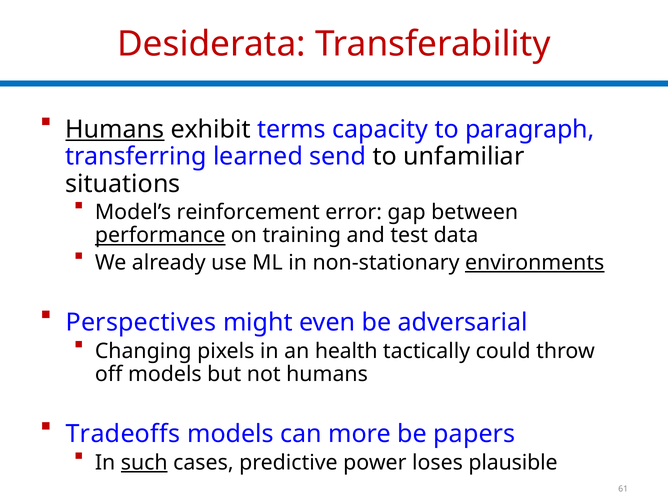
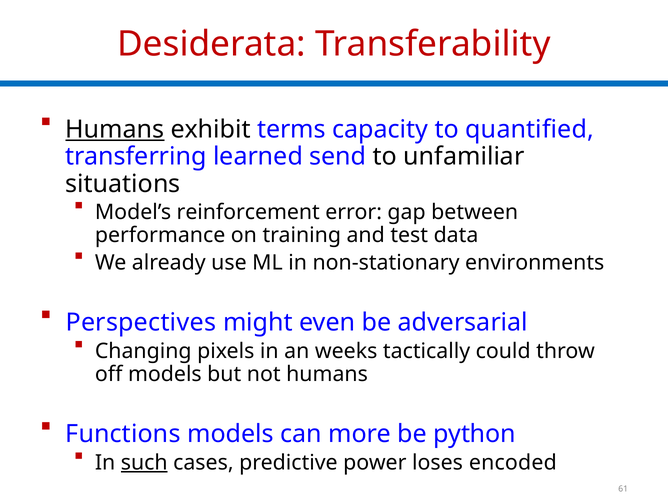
paragraph: paragraph -> quantified (530, 130)
performance underline: present -> none (160, 235)
environments underline: present -> none (535, 263)
health: health -> weeks (346, 351)
Tradeoffs: Tradeoffs -> Functions (123, 434)
papers: papers -> python (474, 434)
plausible: plausible -> encoded (513, 462)
